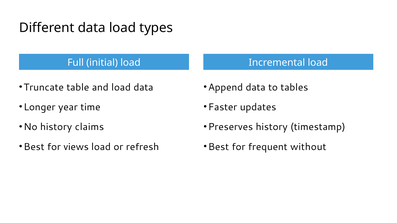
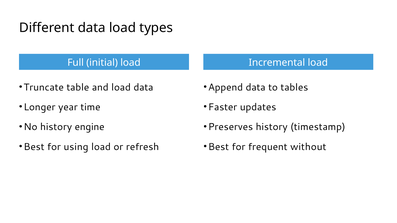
claims: claims -> engine (90, 127)
views: views -> using (76, 147)
